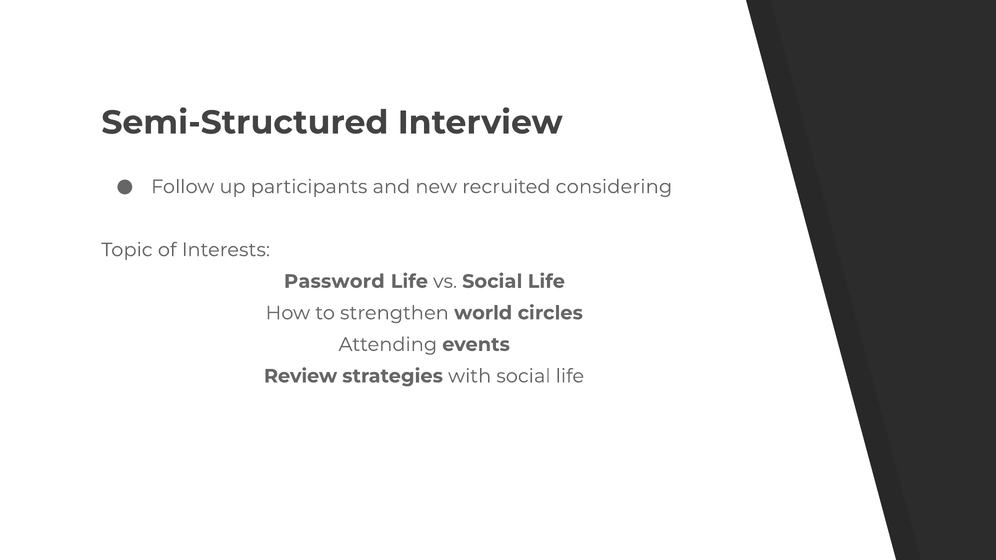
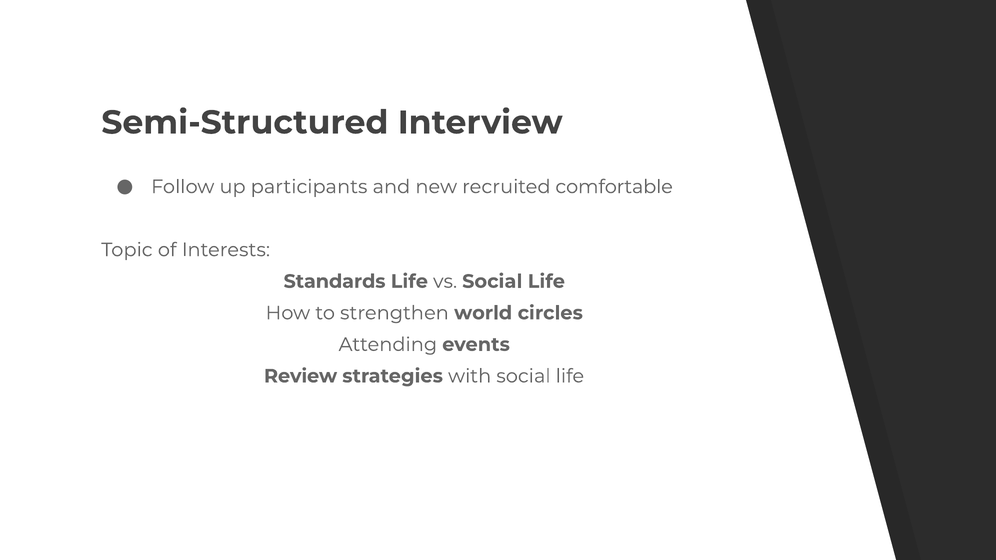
considering: considering -> comfortable (614, 187)
Password: Password -> Standards (335, 282)
